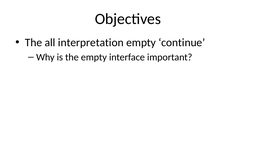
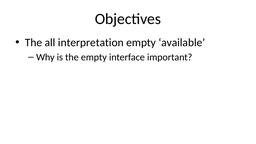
continue: continue -> available (182, 43)
